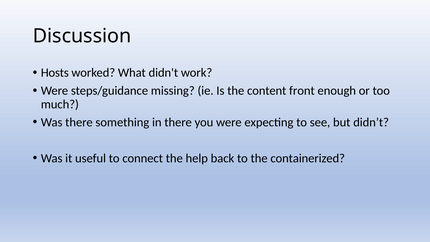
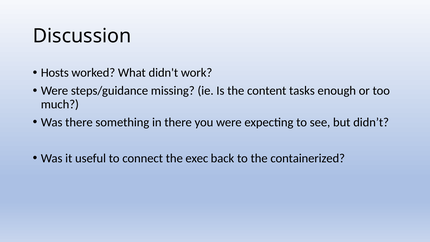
front: front -> tasks (302, 91)
help: help -> exec (197, 158)
